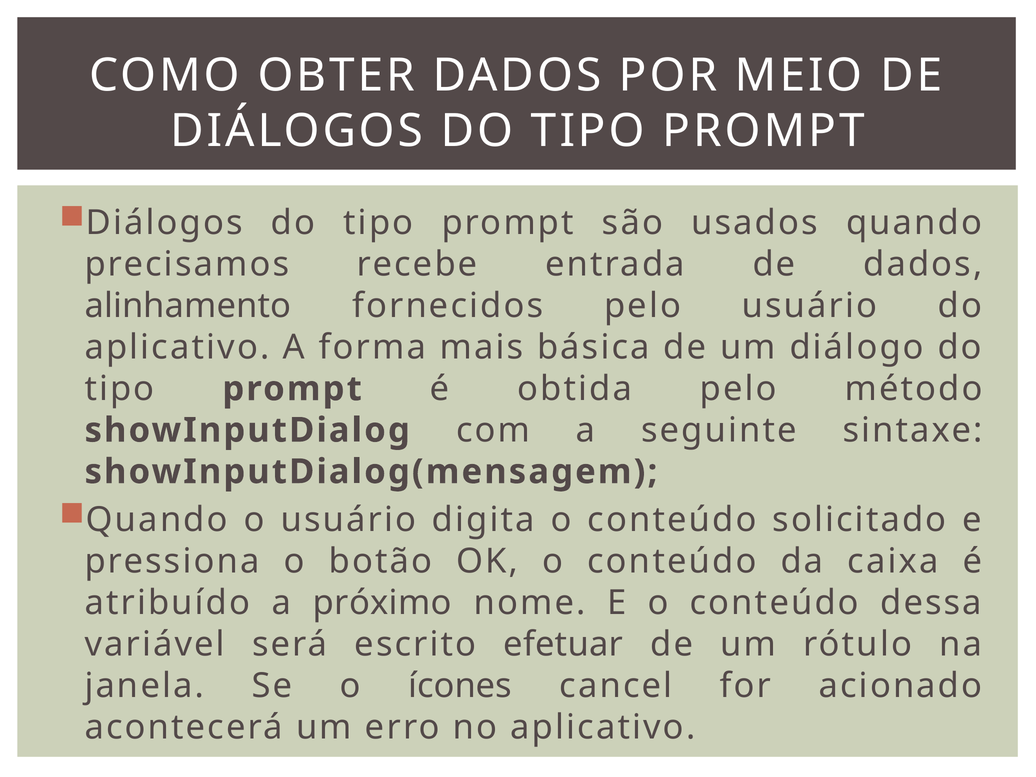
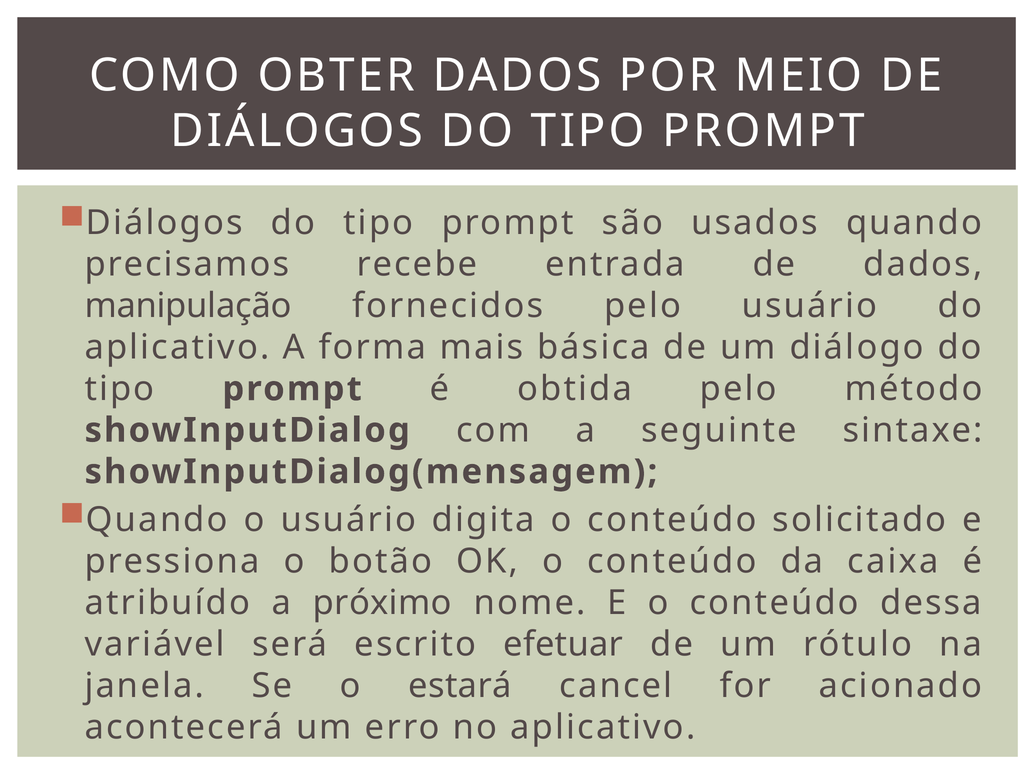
alinhamento: alinhamento -> manipulação (188, 306)
ícones: ícones -> estará (460, 686)
